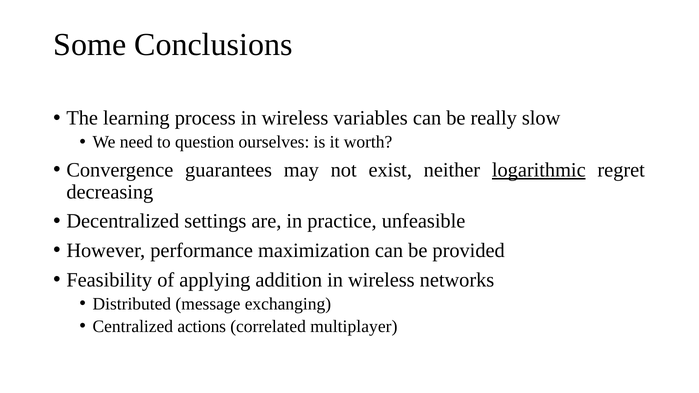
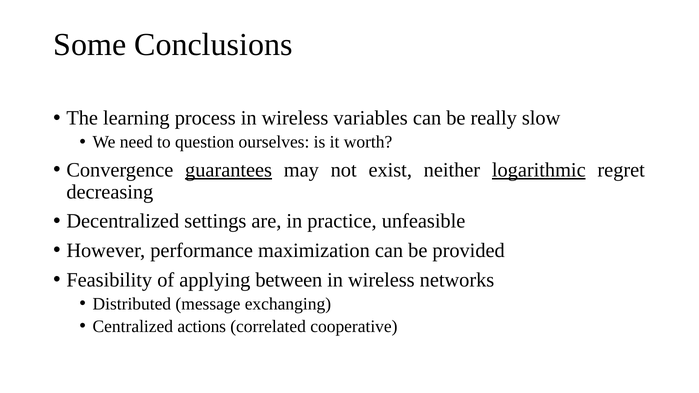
guarantees underline: none -> present (229, 170)
addition: addition -> between (289, 280)
multiplayer: multiplayer -> cooperative (354, 327)
